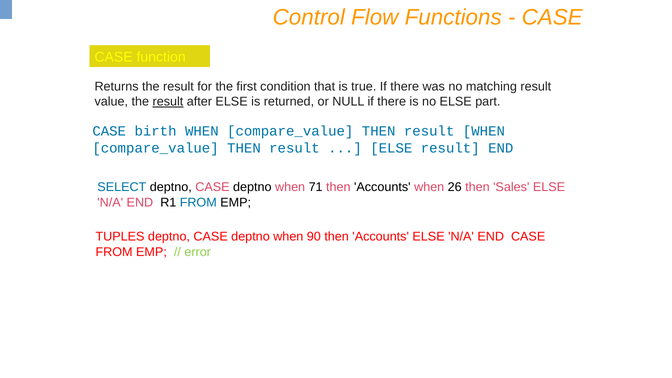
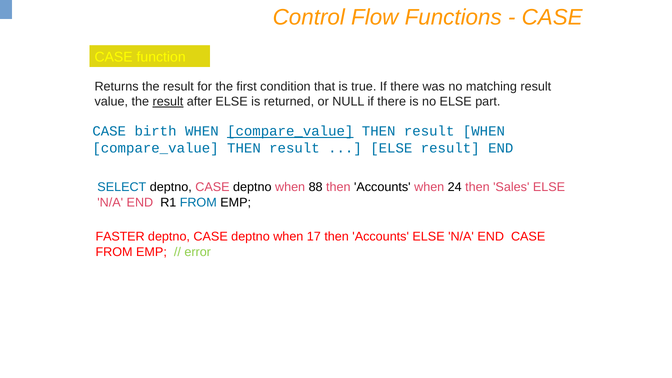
compare_value underline: none -> present (290, 131)
71: 71 -> 88 (316, 187)
26: 26 -> 24 (455, 187)
TUPLES: TUPLES -> FASTER (120, 237)
90: 90 -> 17 (314, 237)
